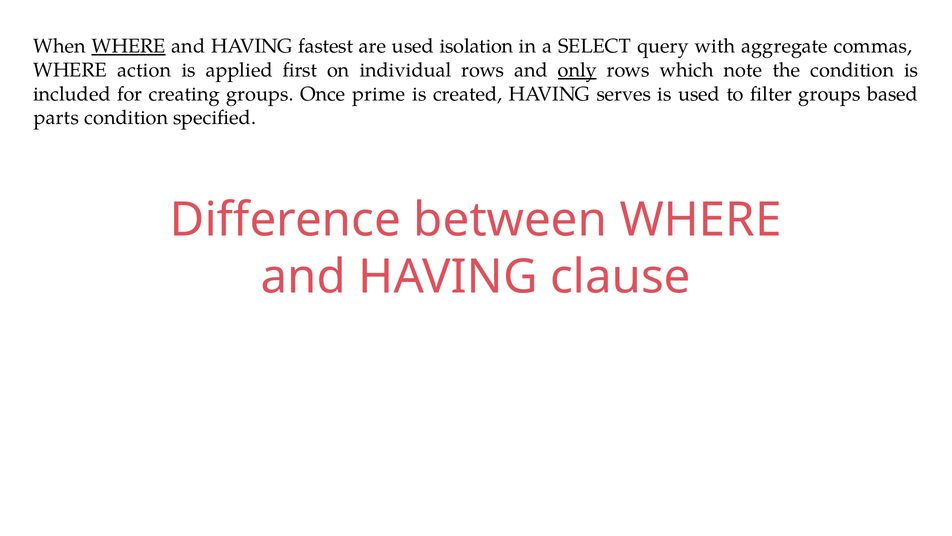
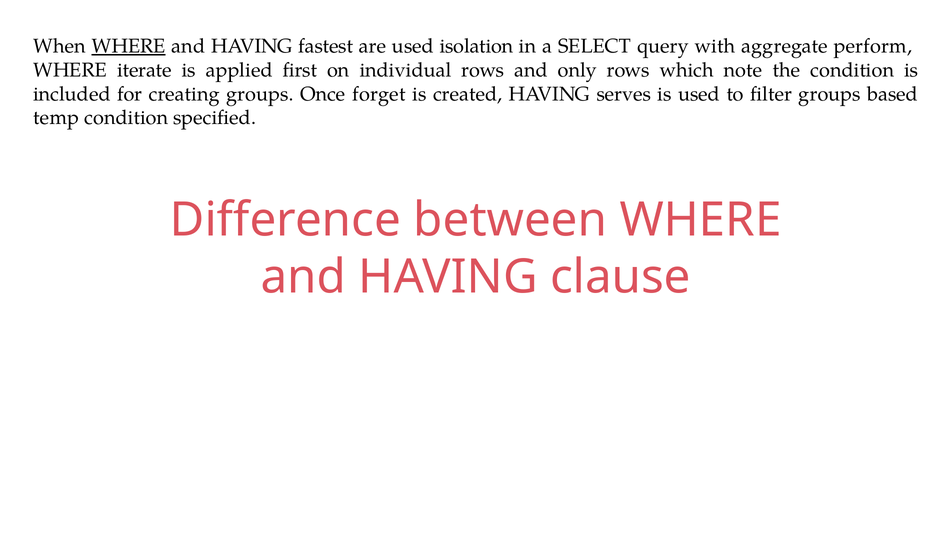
commas: commas -> perform (873, 46)
action: action -> iterate (144, 70)
only underline: present -> none (577, 70)
prime: prime -> forget (379, 94)
parts: parts -> temp (56, 118)
